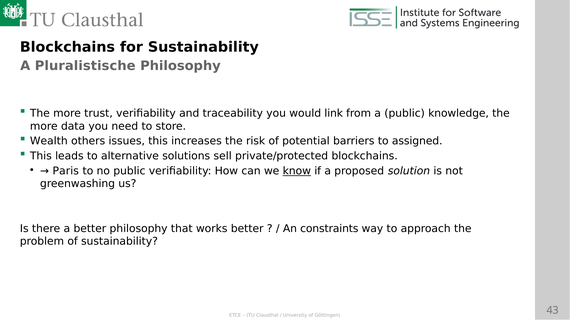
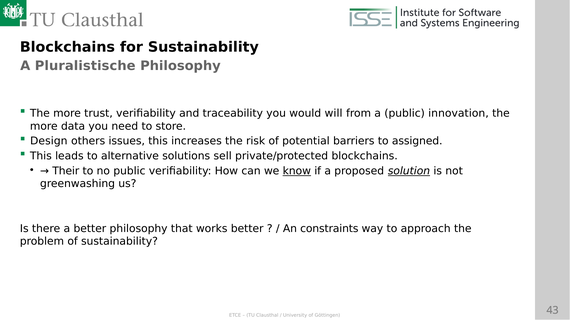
link: link -> will (334, 114)
knowledge: knowledge -> innovation (458, 114)
Wealth: Wealth -> Design (49, 141)
Paris: Paris -> Their (66, 171)
solution underline: none -> present (409, 171)
